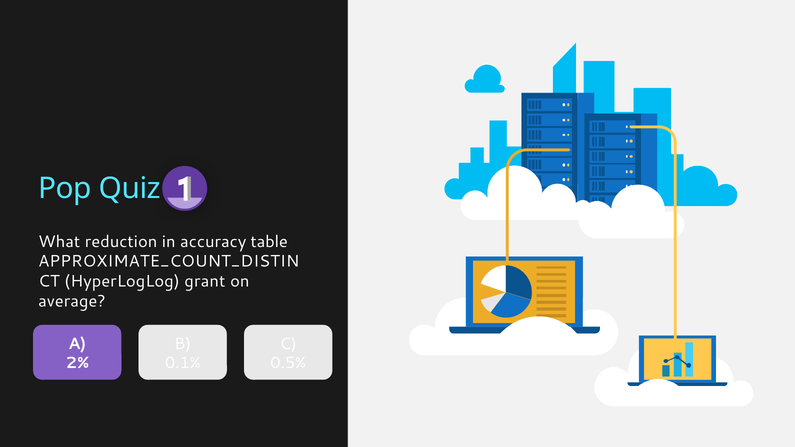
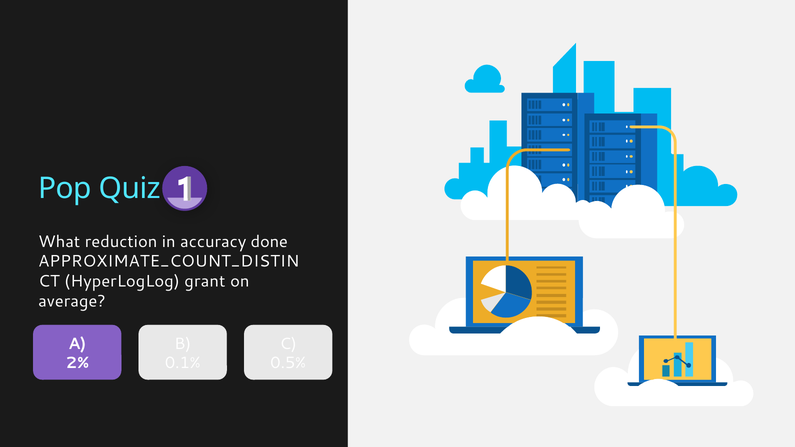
table: table -> done (269, 242)
